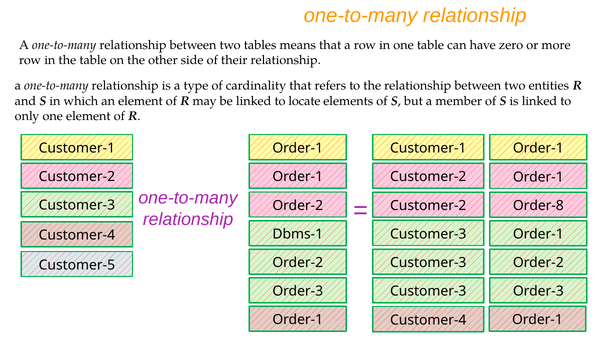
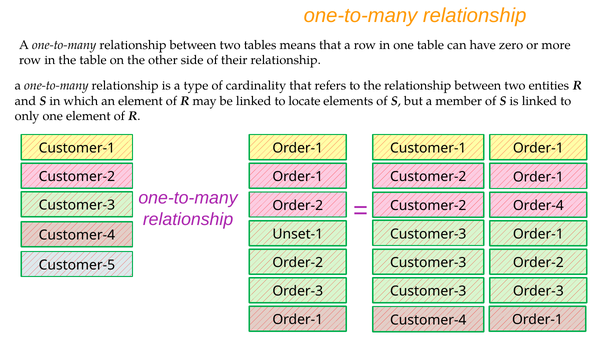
Order-8: Order-8 -> Order-4 (538, 206)
Dbms-1: Dbms-1 -> Unset-1 (298, 234)
